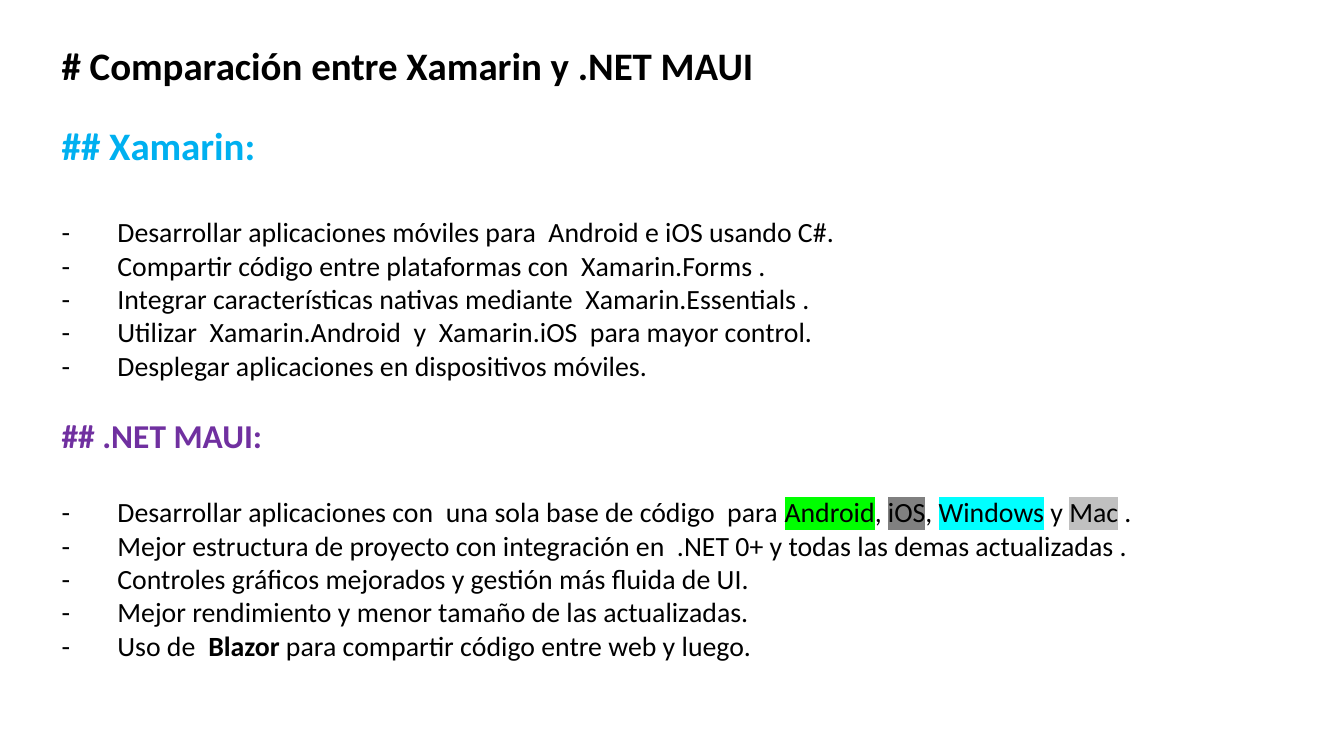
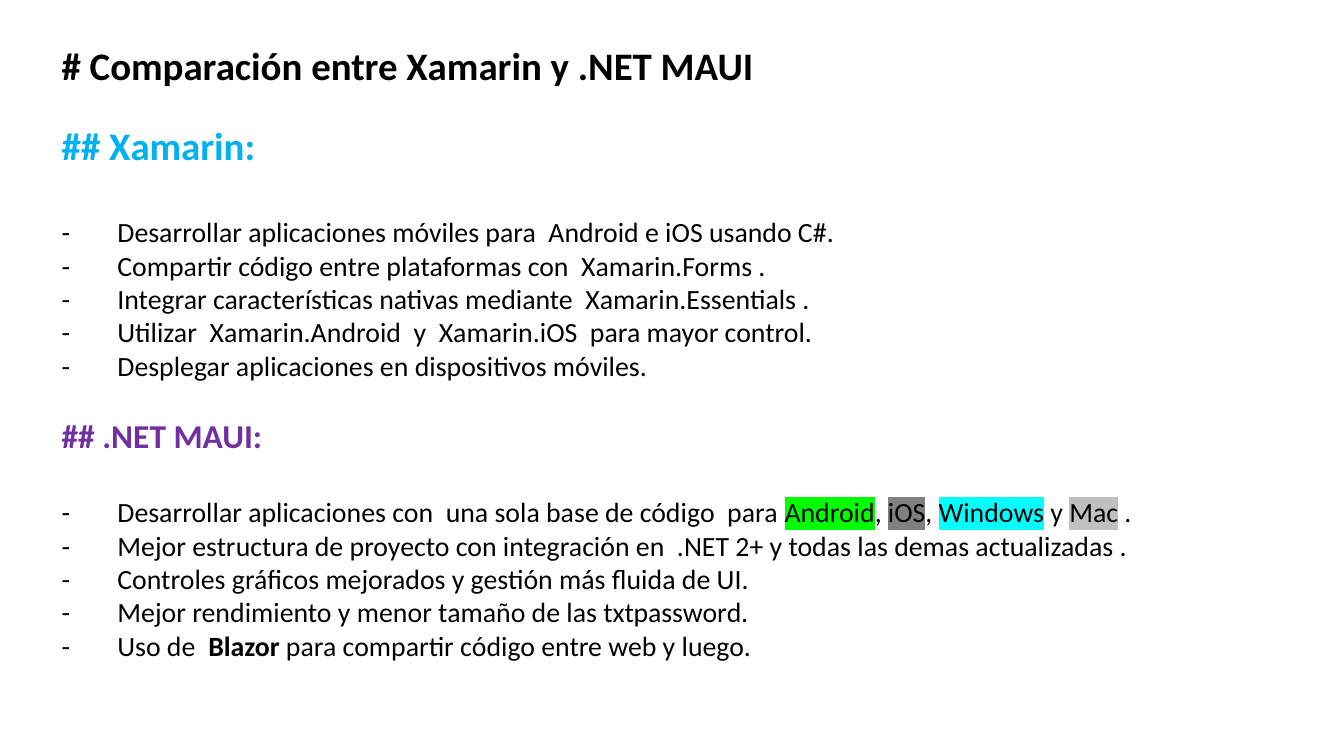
0+: 0+ -> 2+ (749, 547)
las actualizadas: actualizadas -> txtpassword (676, 614)
